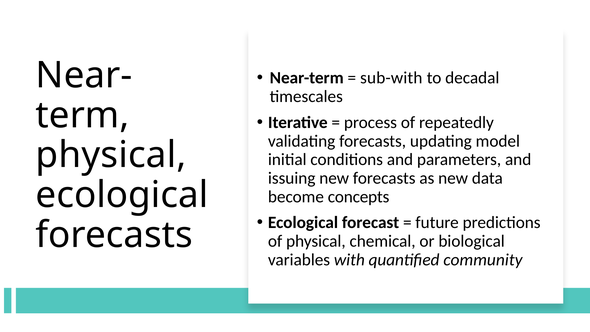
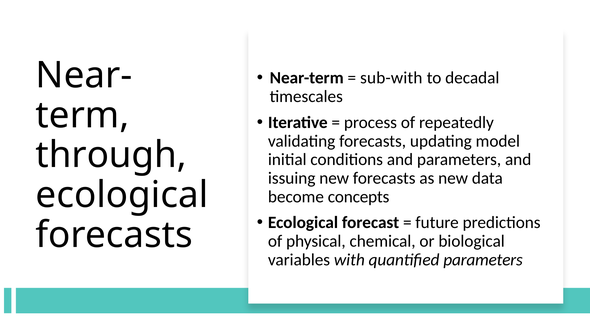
physical: physical -> through (111, 155)
quantified community: community -> parameters (483, 260)
